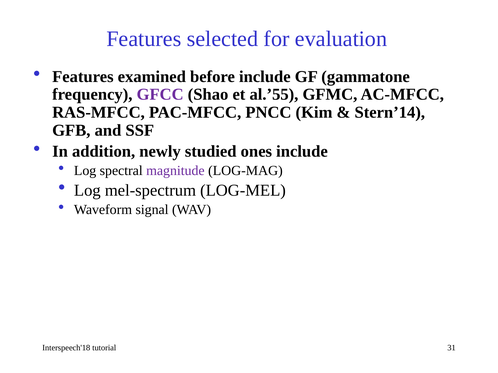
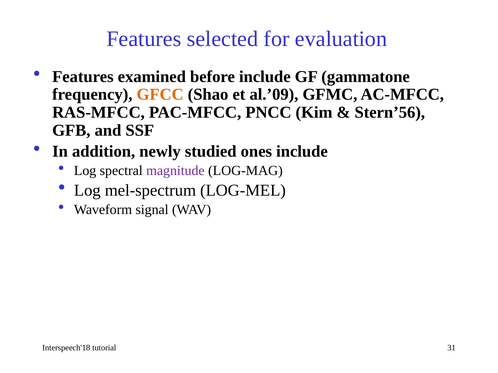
GFCC colour: purple -> orange (160, 95)
al.’55: al.’55 -> al.’09 (274, 95)
Stern’14: Stern’14 -> Stern’56 (390, 113)
